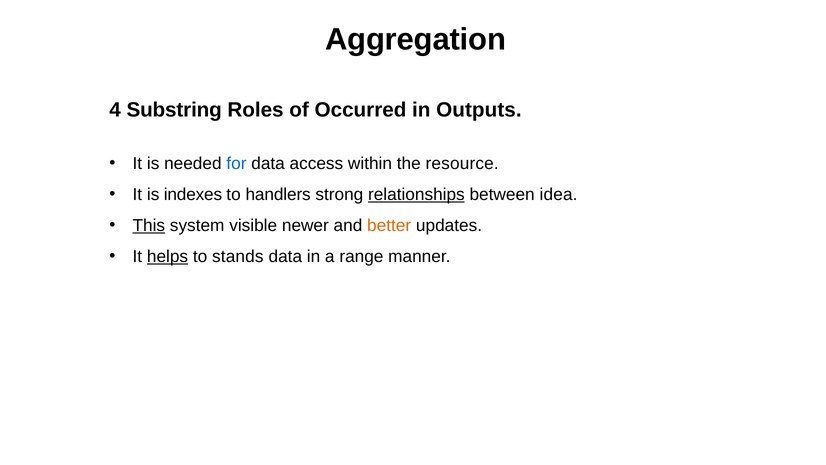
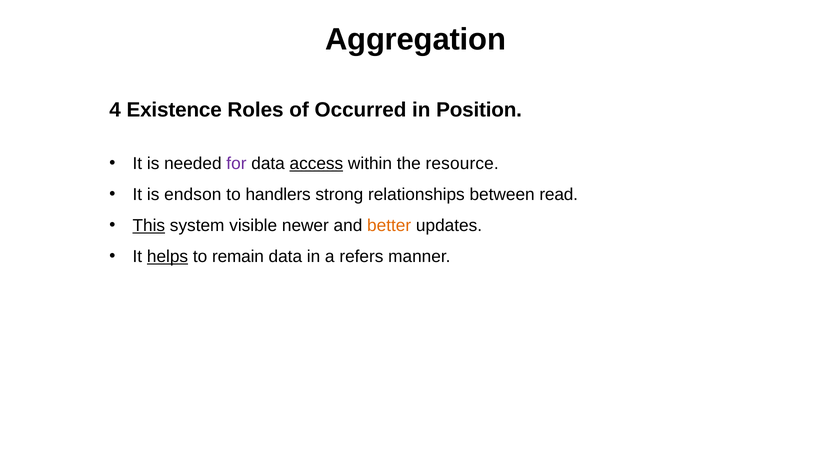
Substring: Substring -> Existence (174, 110)
Outputs: Outputs -> Position (479, 110)
for colour: blue -> purple (236, 163)
access underline: none -> present (316, 163)
indexes: indexes -> endson (193, 194)
relationships underline: present -> none (416, 194)
idea: idea -> read (559, 194)
stands: stands -> remain (238, 256)
range: range -> refers (361, 256)
